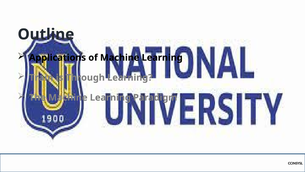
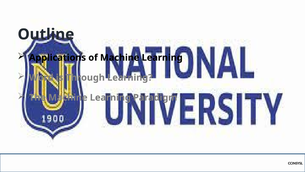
Train: Train -> Word (41, 77)
